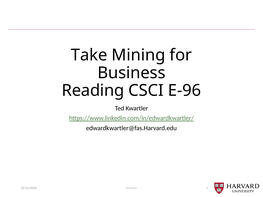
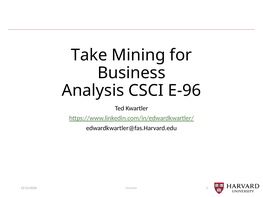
Reading: Reading -> Analysis (93, 91)
